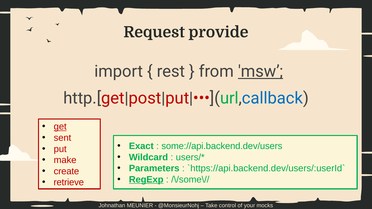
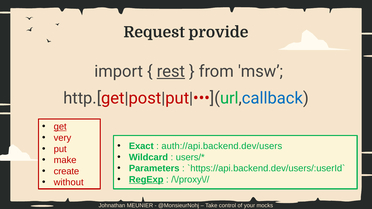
rest underline: none -> present (171, 72)
msw underline: present -> none (261, 72)
sent: sent -> very (62, 138)
some://api.backend.dev/users: some://api.backend.dev/users -> auth://api.backend.dev/users (222, 146)
/\/some\//: /\/some\// -> /\/proxy\// (190, 180)
retrieve: retrieve -> without (69, 183)
